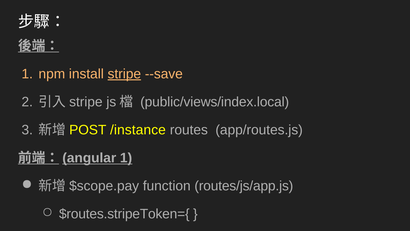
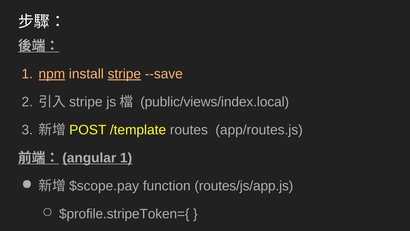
npm underline: none -> present (52, 74)
/instance: /instance -> /template (138, 130)
$routes.stripeToken={: $routes.stripeToken={ -> $profile.stripeToken={ (124, 214)
